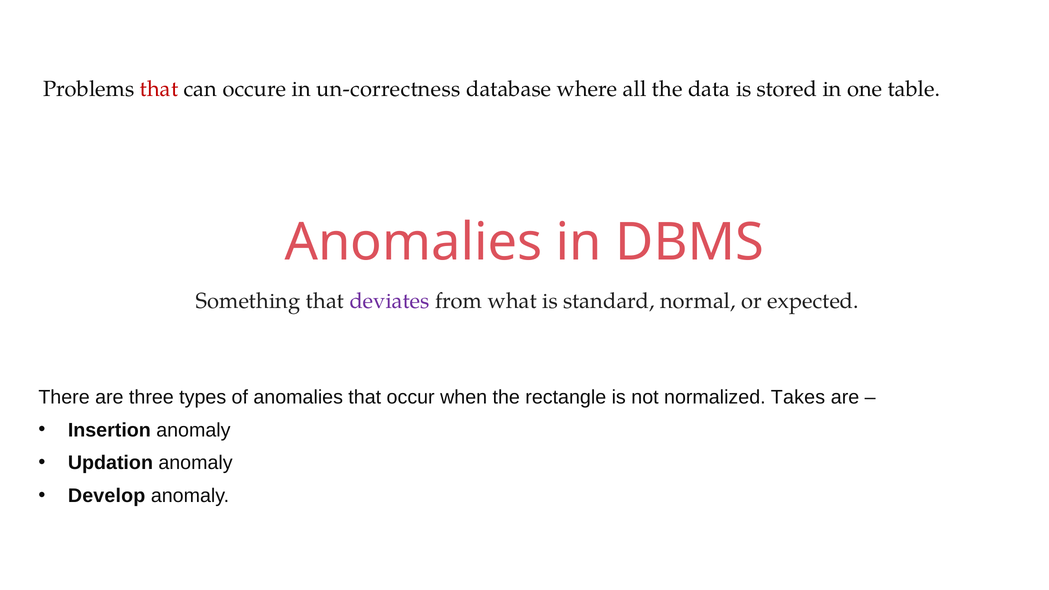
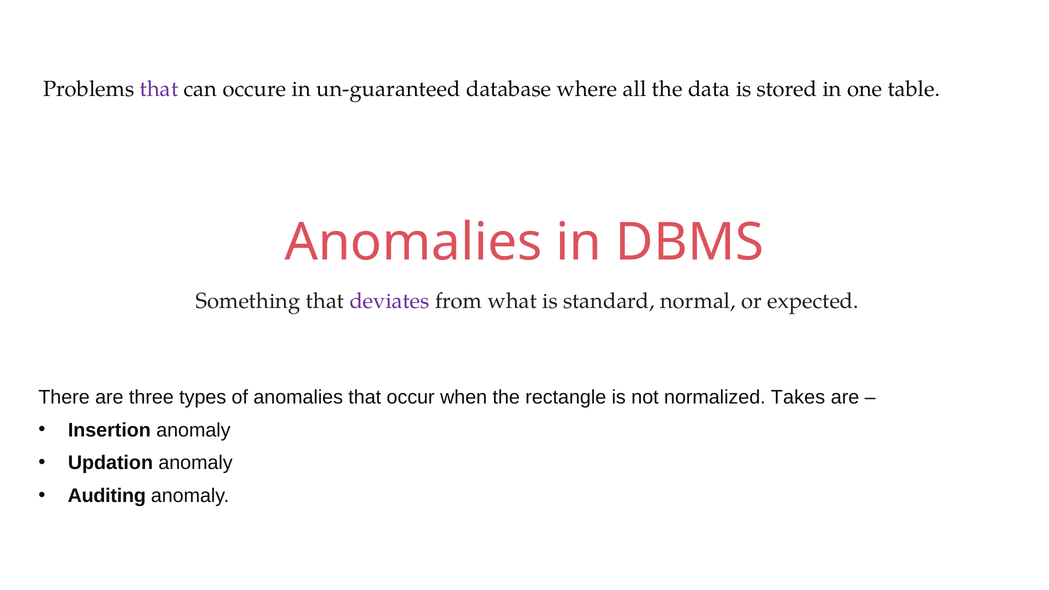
that colour: red -> purple (159, 89)
un-correctness: un-correctness -> un-guaranteed (388, 89)
Develop: Develop -> Auditing (107, 496)
